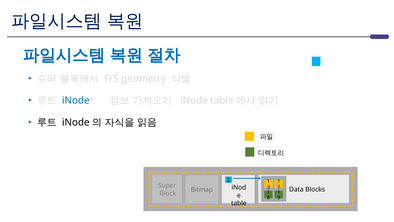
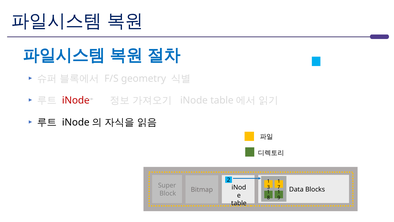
iNode colour: blue -> red (76, 100)
